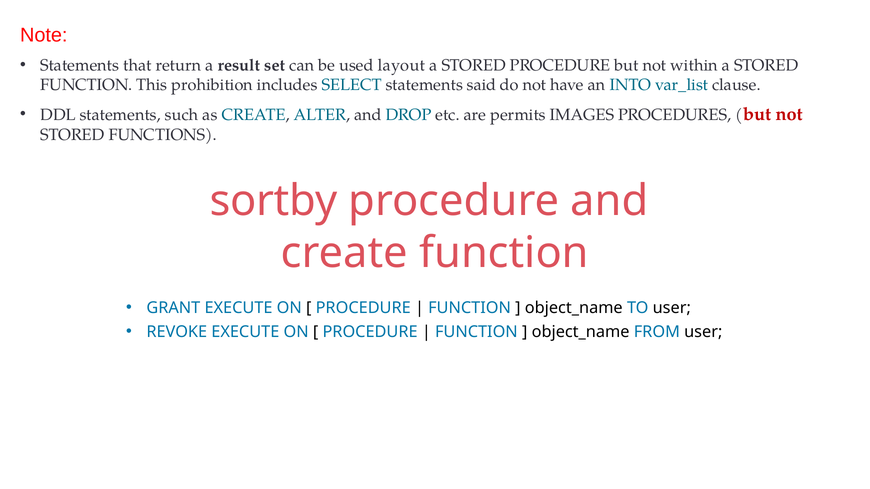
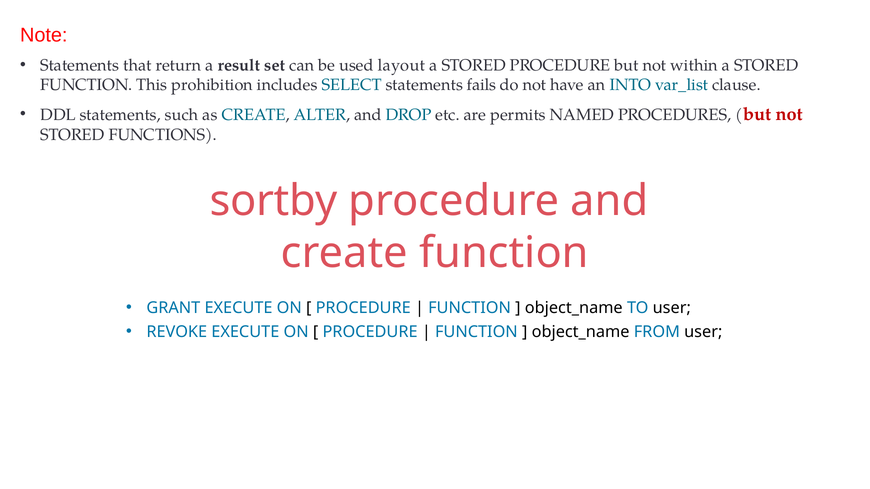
said: said -> fails (481, 85)
IMAGES: IMAGES -> NAMED (582, 115)
